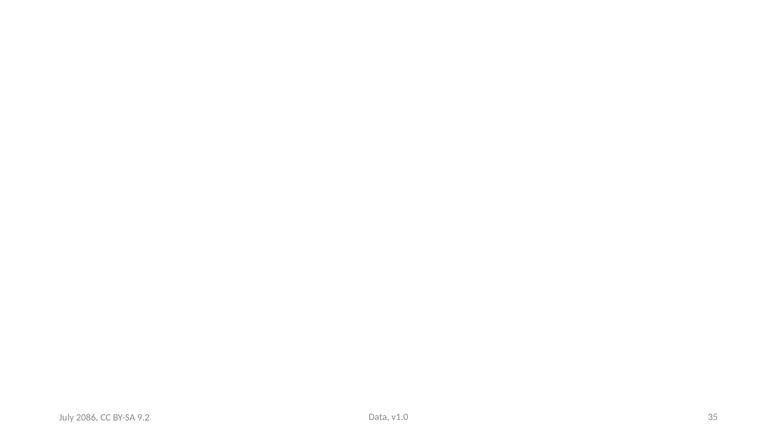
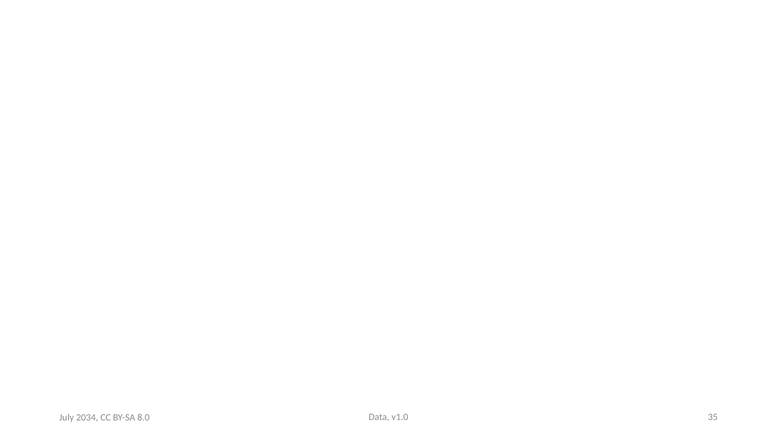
2086: 2086 -> 2034 (87, 417)
9.2: 9.2 -> 8.0 (143, 417)
